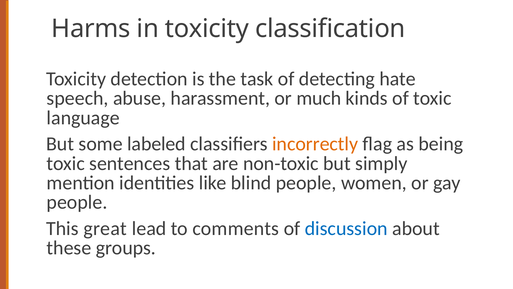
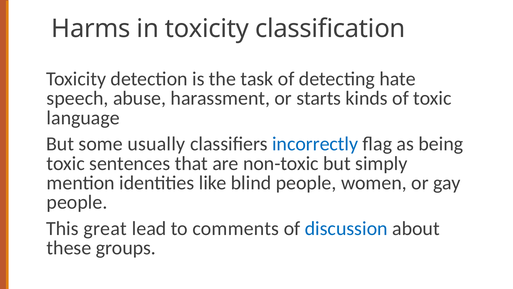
much: much -> starts (319, 98)
labeled: labeled -> usually (156, 144)
incorrectly colour: orange -> blue (315, 144)
